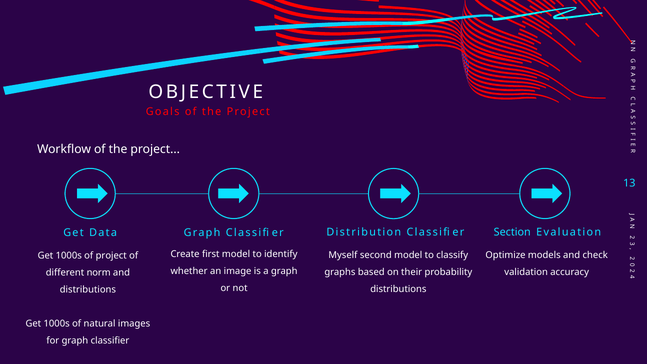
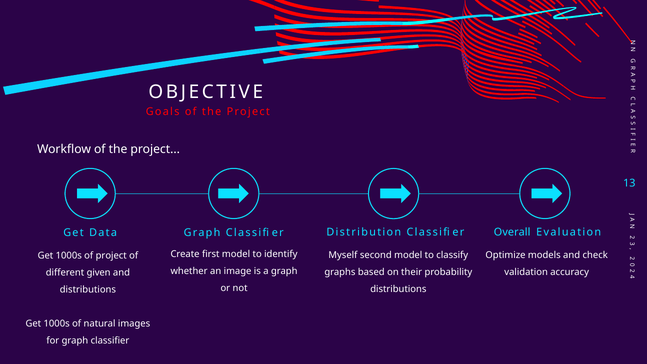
Section: Section -> Overall (512, 232)
norm: norm -> given (99, 273)
